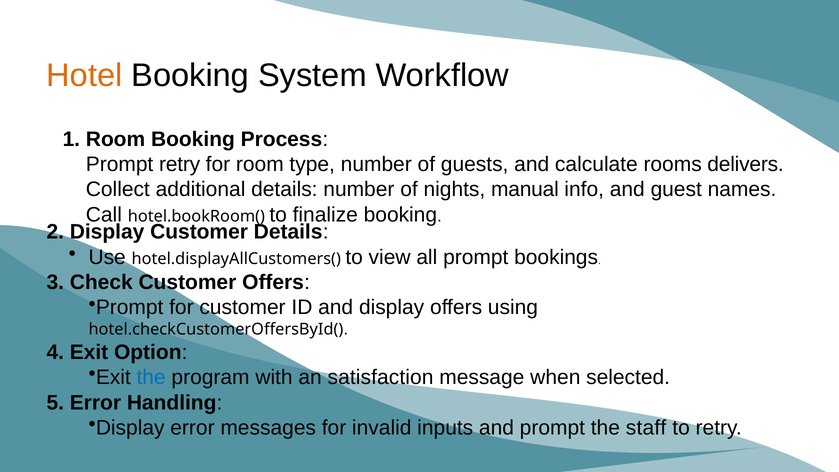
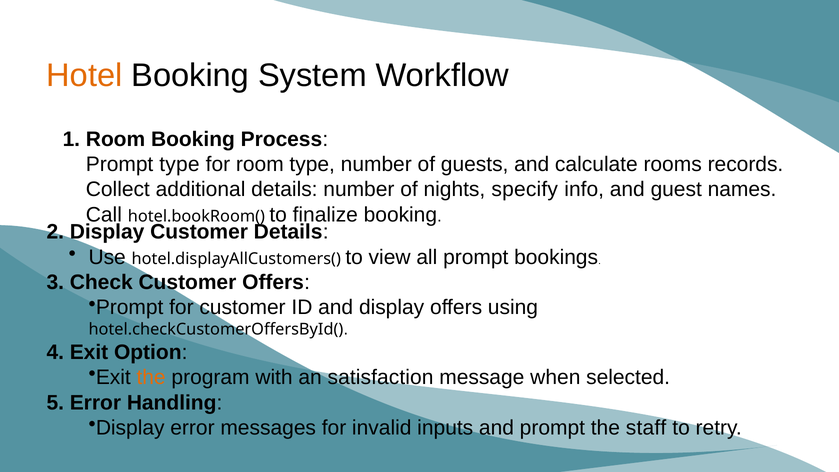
Prompt retry: retry -> type (179, 164)
delivers: delivers -> records (745, 164)
manual: manual -> specify (525, 189)
the colour: blue -> orange (151, 377)
